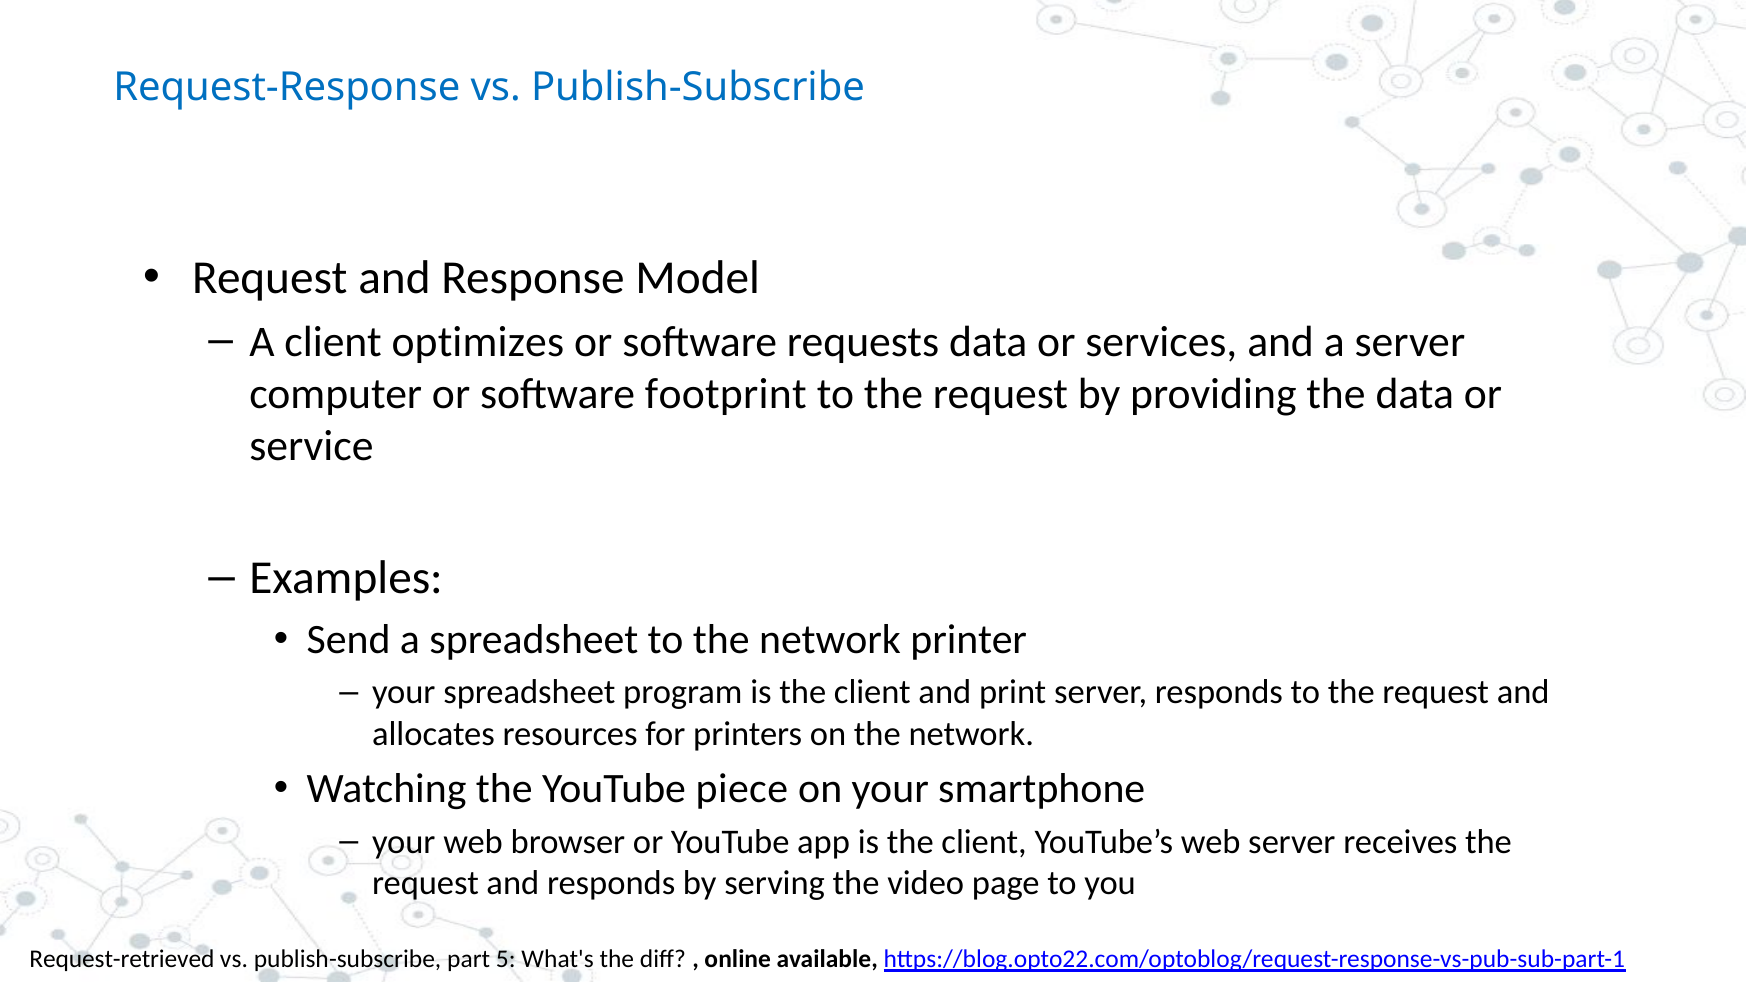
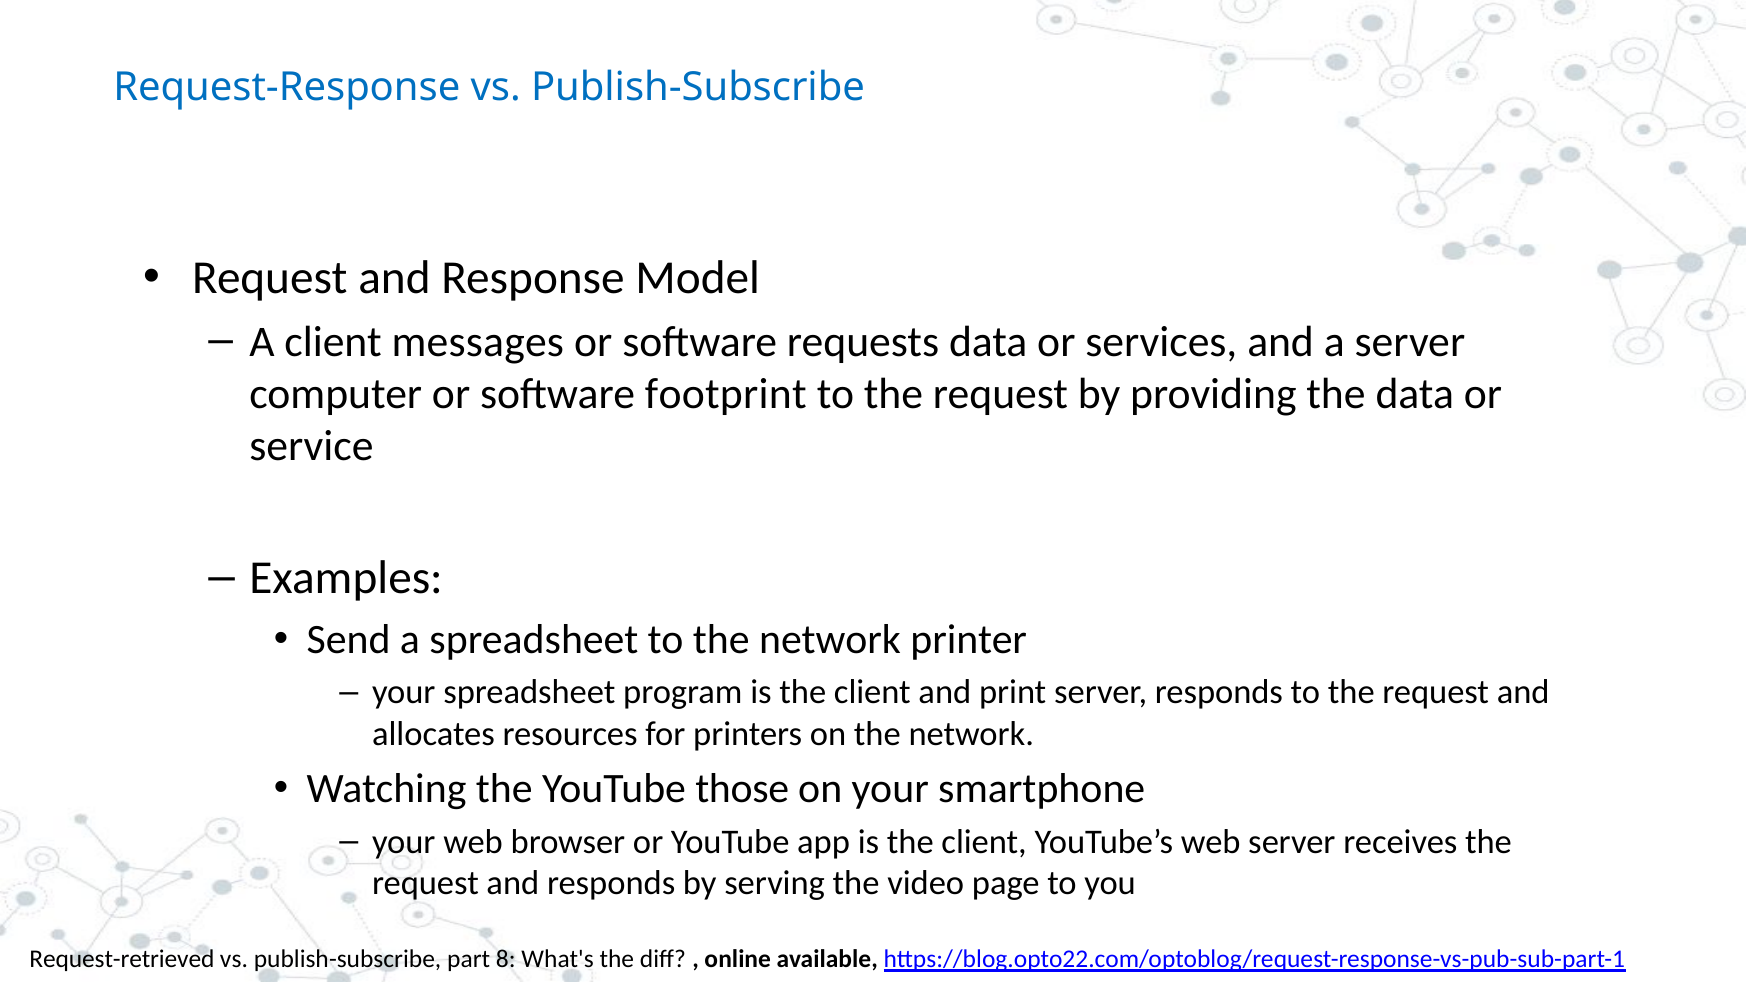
optimizes: optimizes -> messages (478, 342)
piece: piece -> those (742, 789)
5: 5 -> 8 (506, 959)
